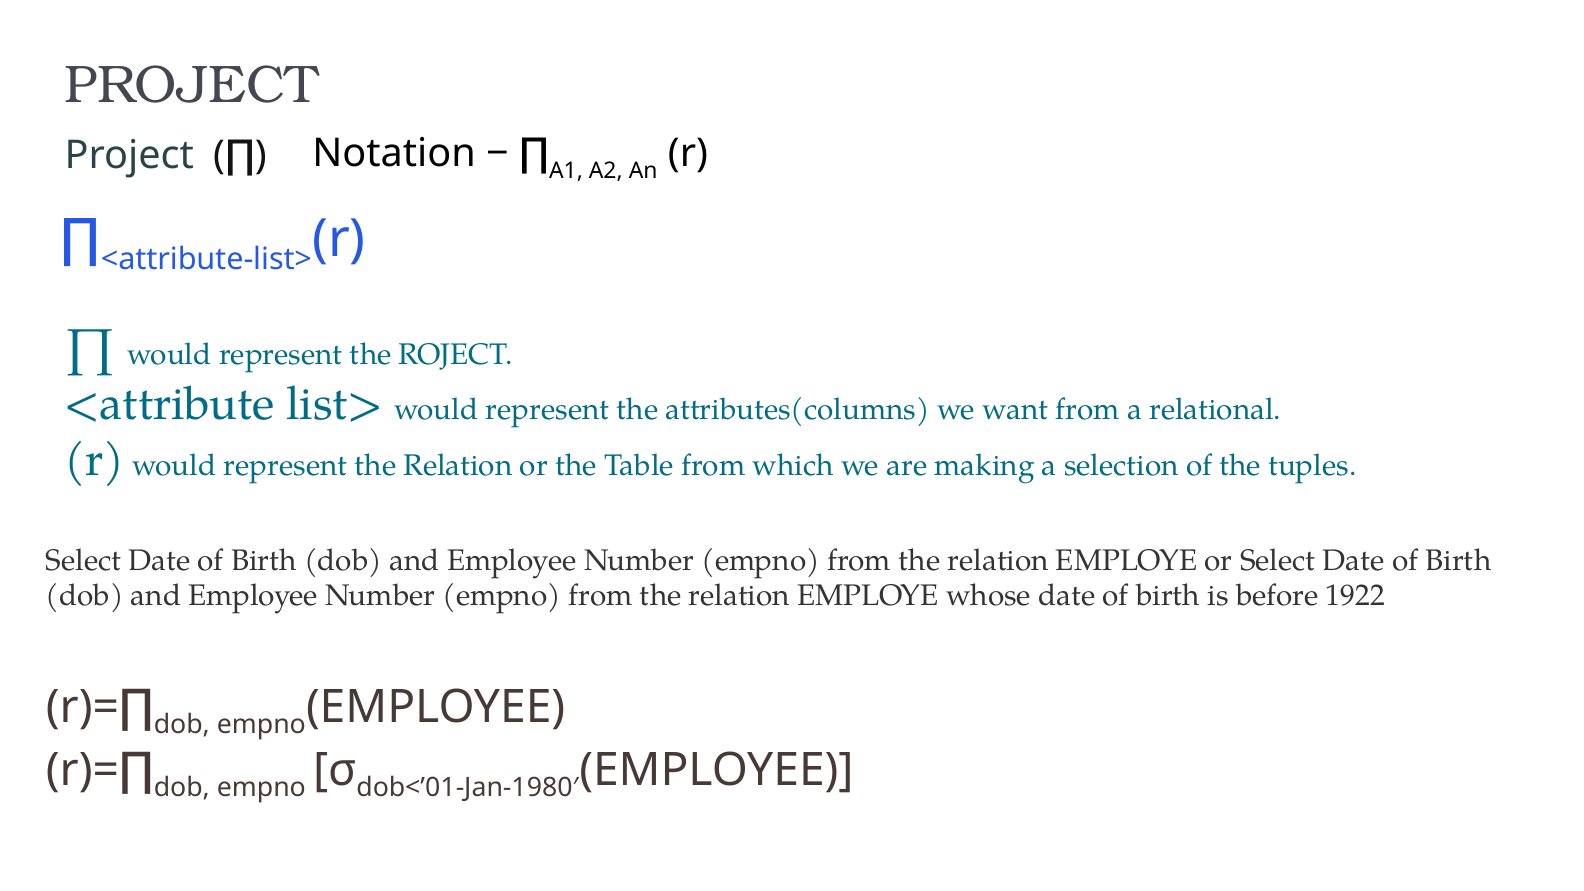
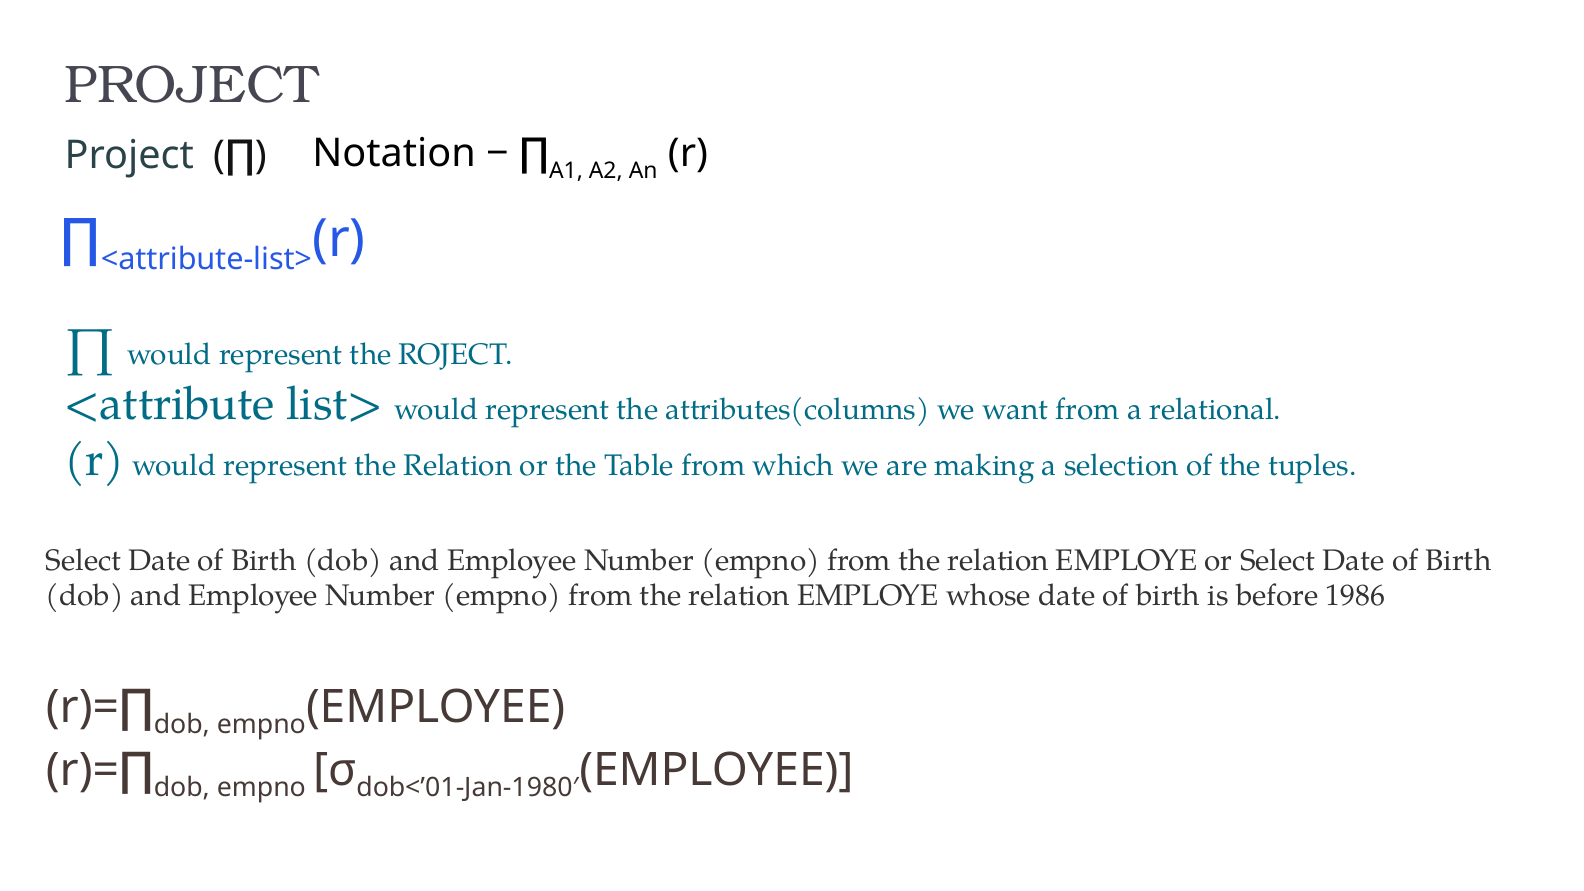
1922: 1922 -> 1986 (1355, 596)
